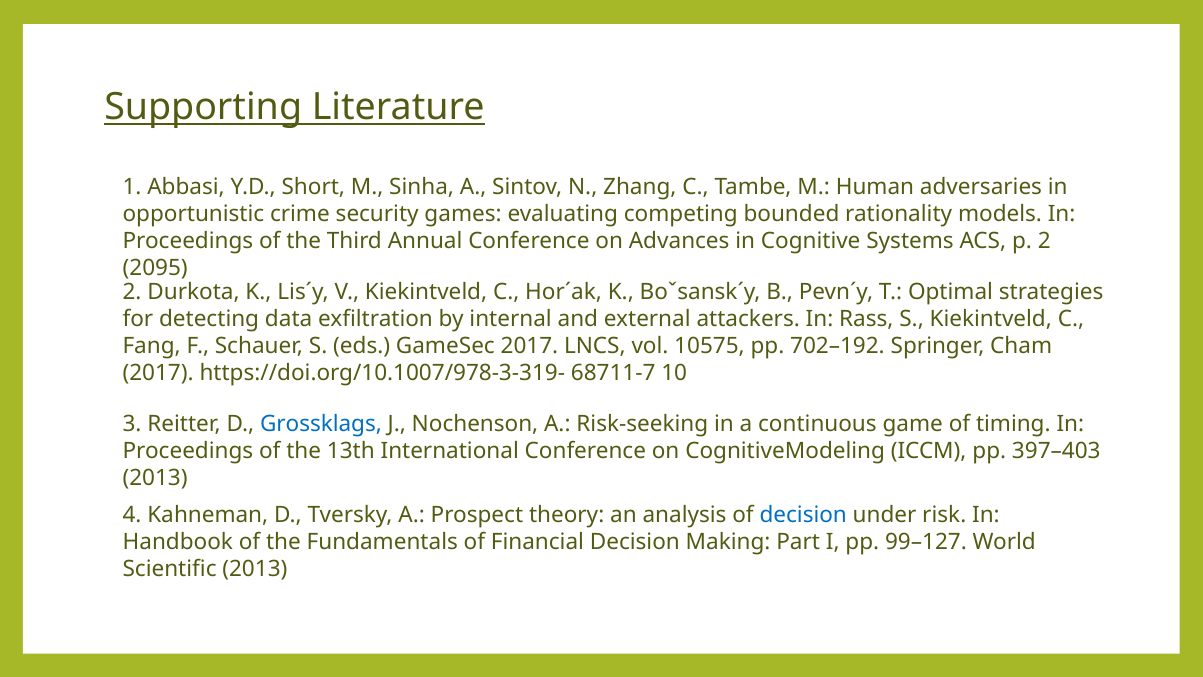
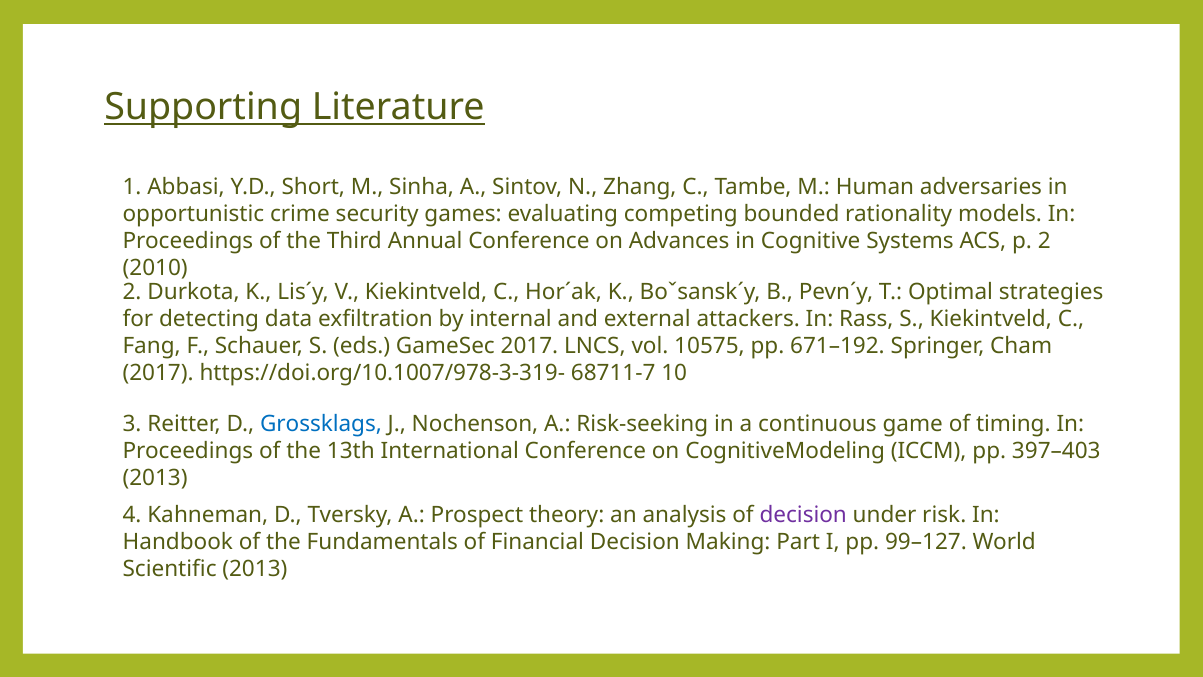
2095: 2095 -> 2010 (155, 268)
702–192: 702–192 -> 671–192 (837, 346)
decision colour: blue -> purple (803, 515)
